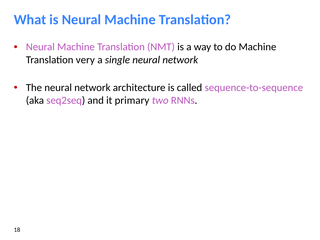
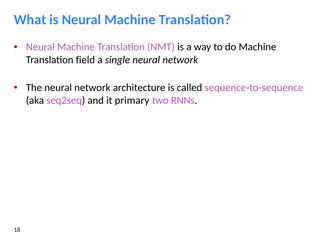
very: very -> field (85, 60)
